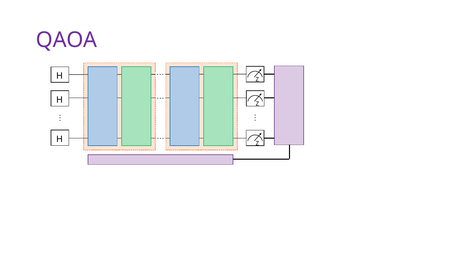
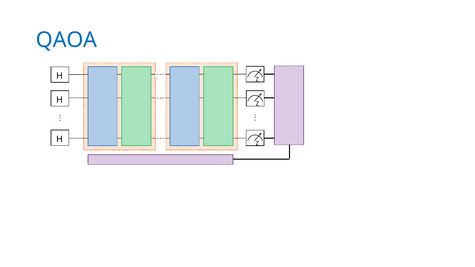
QAOA colour: purple -> blue (67, 40)
